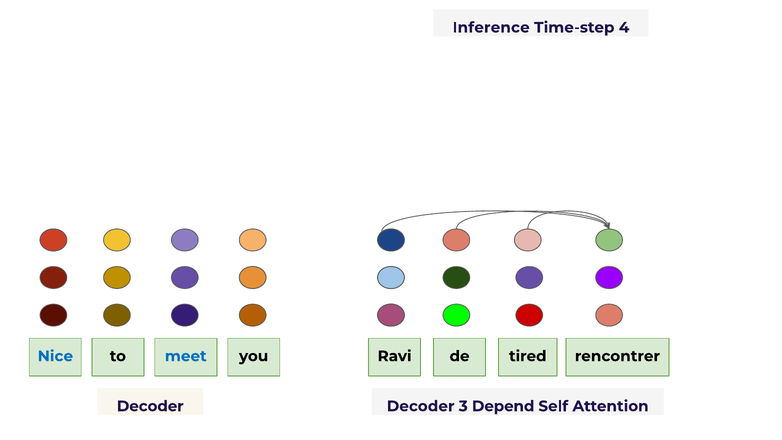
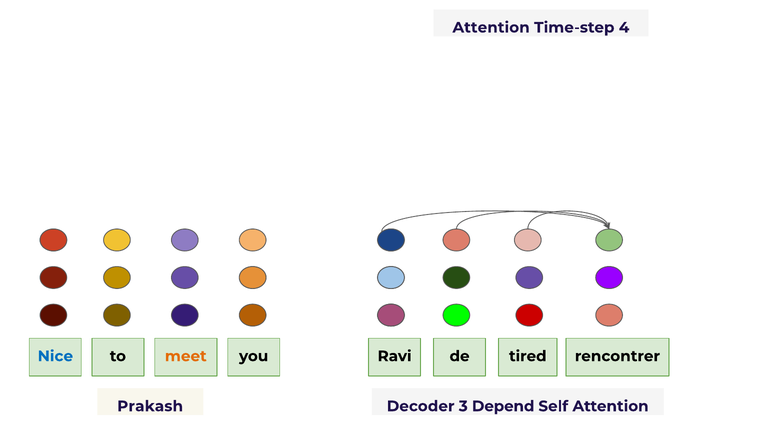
Inference: Inference -> Attention (491, 28)
meet colour: blue -> orange (186, 356)
Decoder: Decoder -> Prakash (150, 406)
